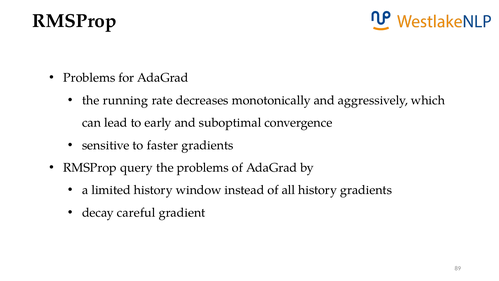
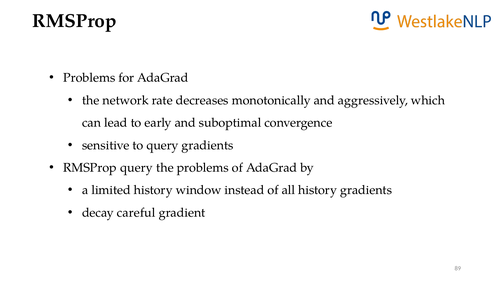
running: running -> network (126, 100)
to faster: faster -> query (163, 145)
